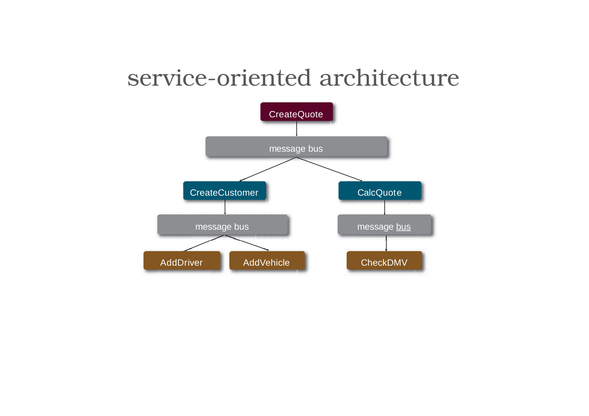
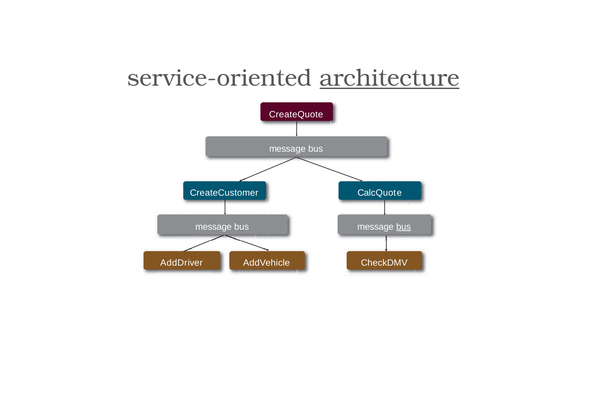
architecture underline: none -> present (389, 78)
